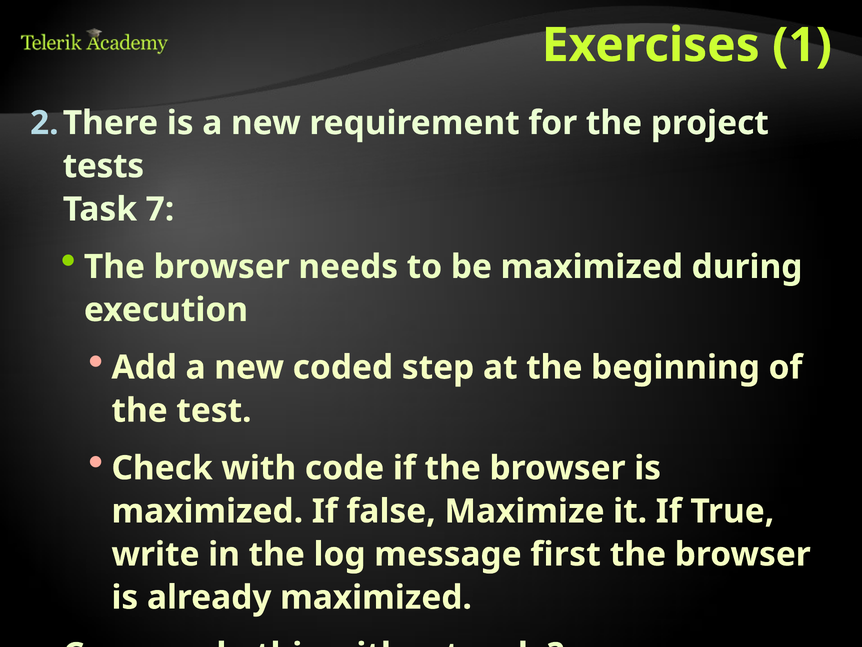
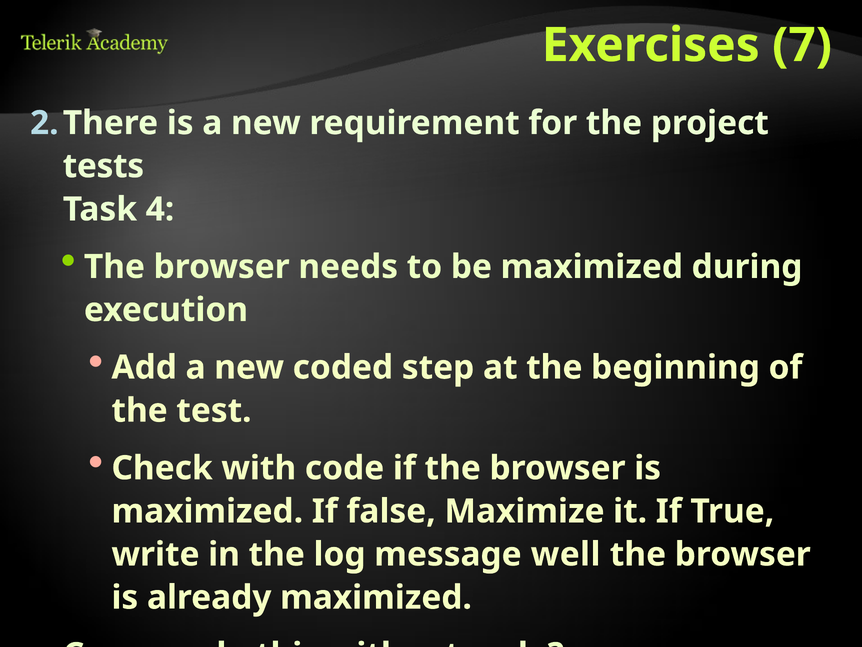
1: 1 -> 7 (802, 45)
7: 7 -> 4 (160, 209)
first: first -> well (566, 554)
